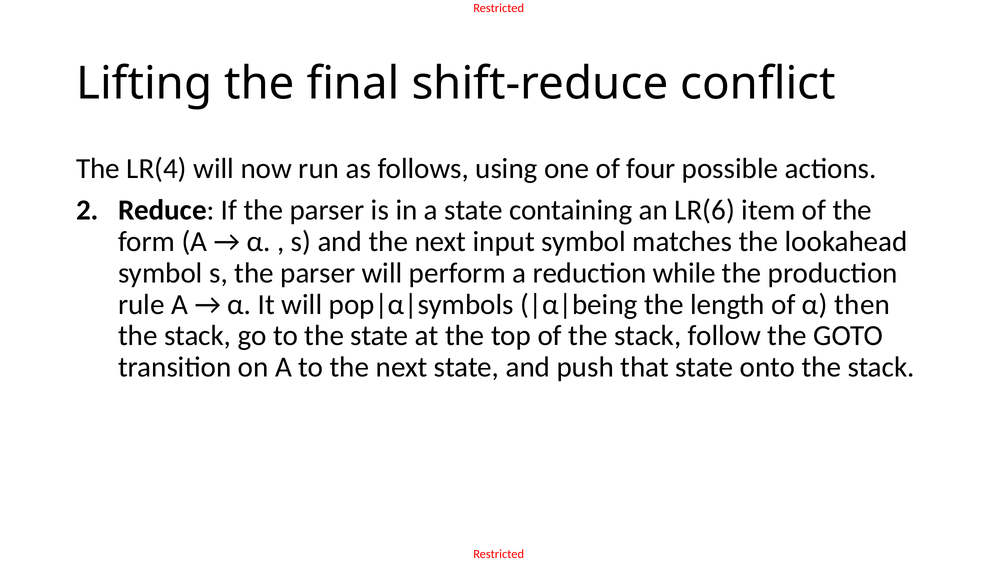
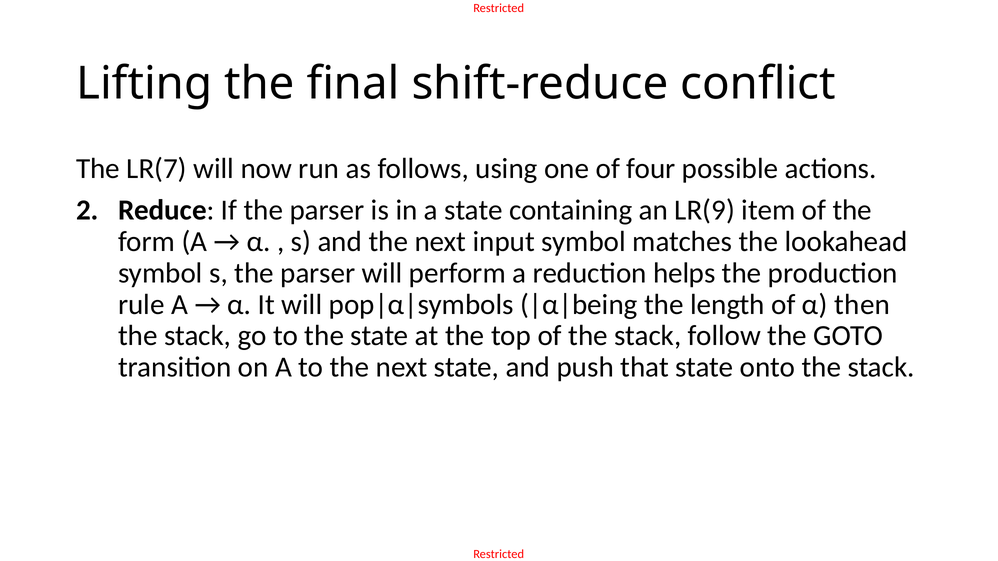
LR(4: LR(4 -> LR(7 (157, 169)
LR(6: LR(6 -> LR(9 (705, 210)
while: while -> helps (684, 273)
